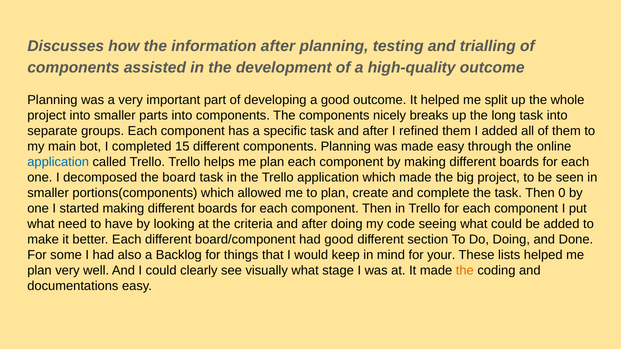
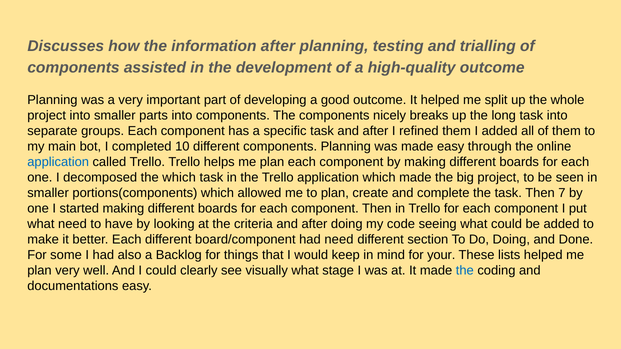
15: 15 -> 10 (182, 147)
the board: board -> which (179, 178)
0: 0 -> 7 (562, 193)
had good: good -> need (339, 240)
the colour: orange -> blue (465, 271)
